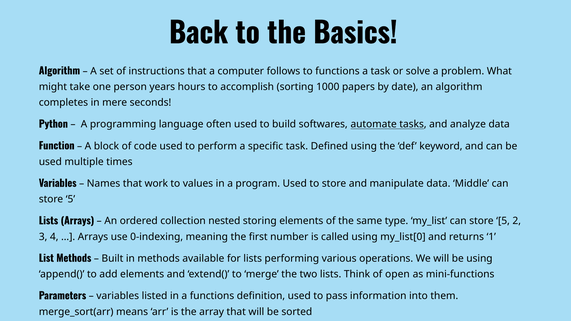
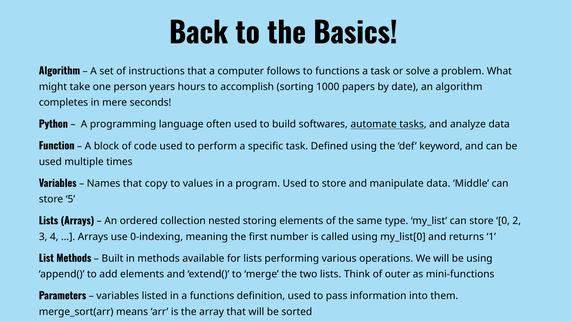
work: work -> copy (156, 184)
my_list can store 5: 5 -> 0 (503, 221)
open: open -> outer (398, 274)
